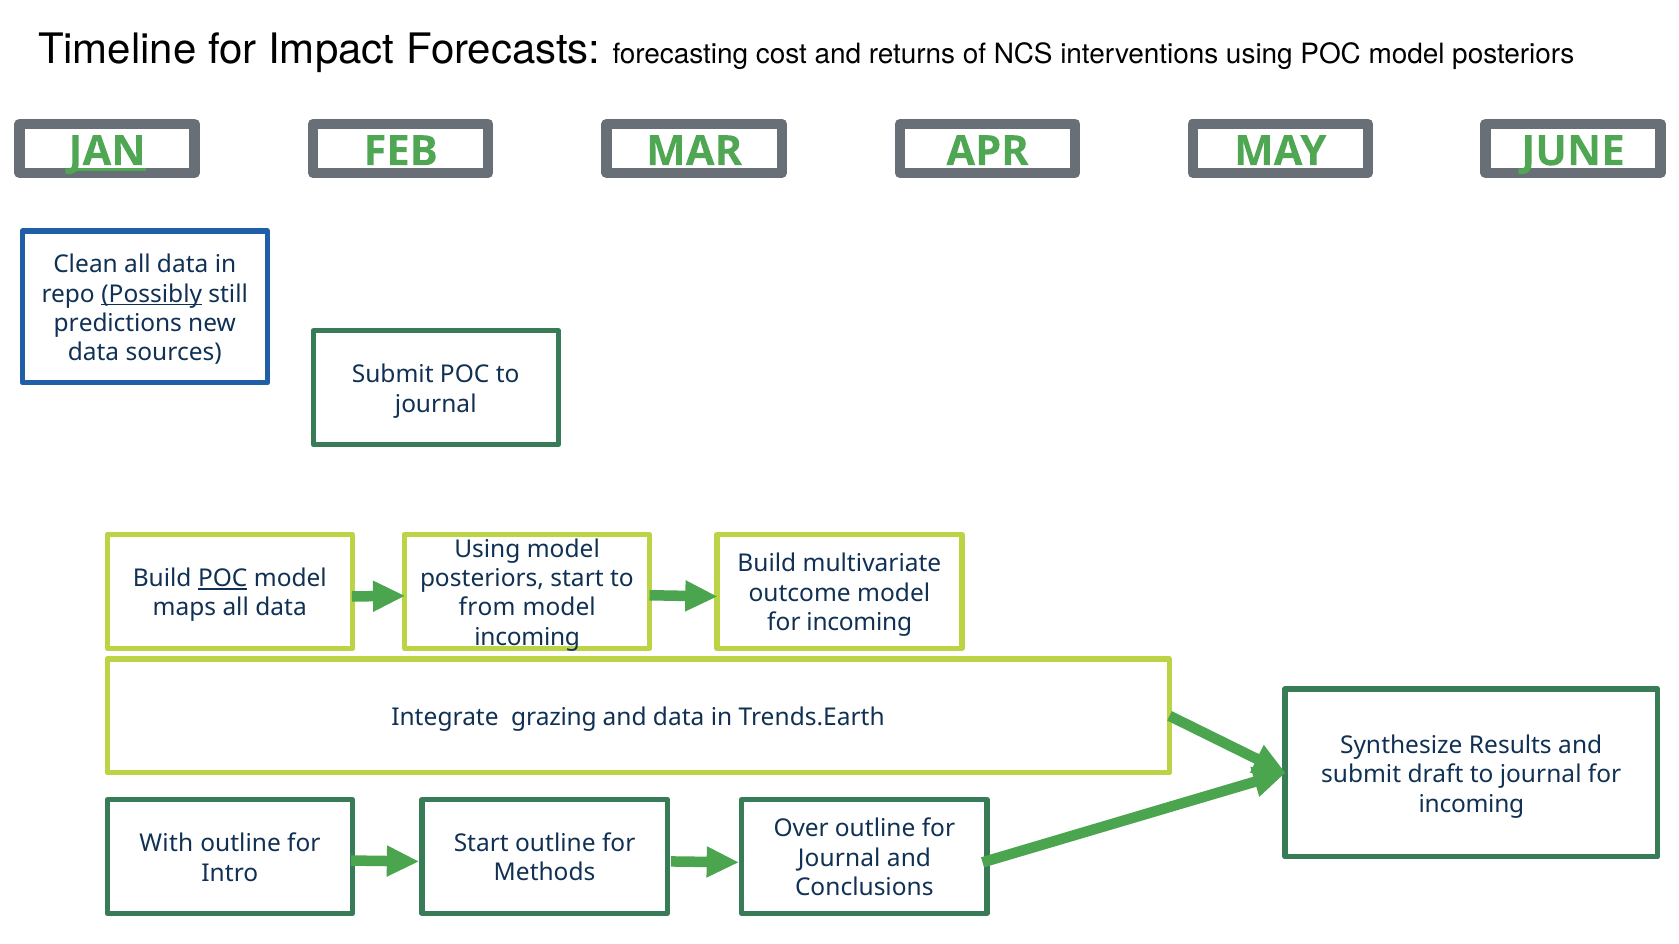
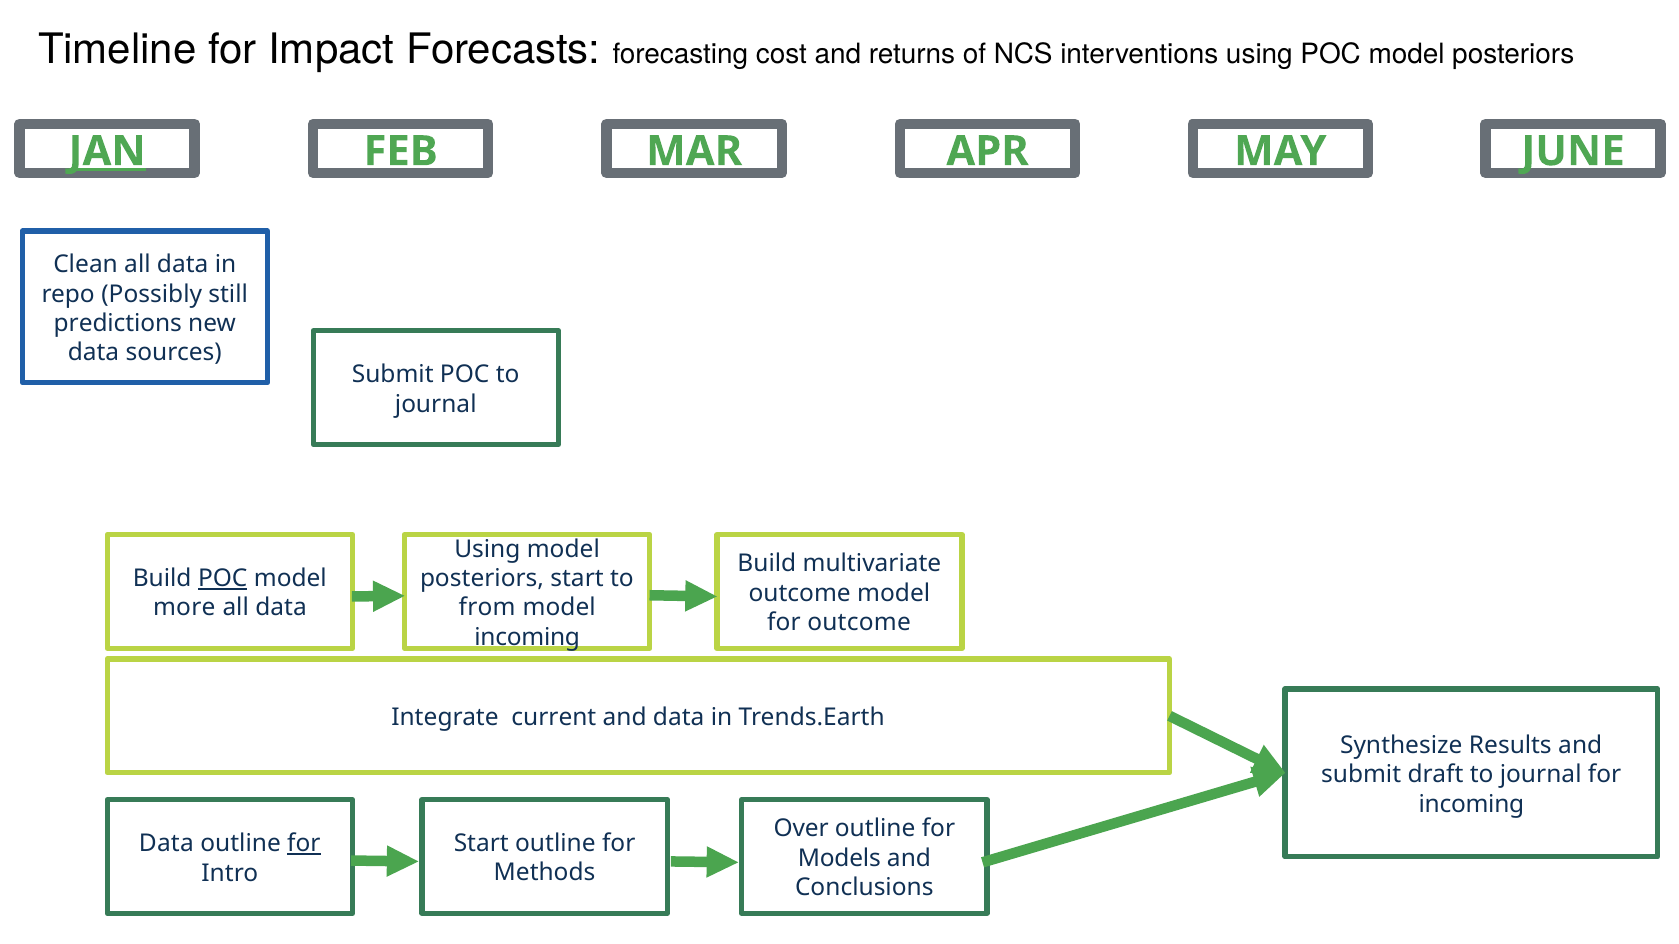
Possibly underline: present -> none (152, 294)
maps: maps -> more (184, 608)
incoming: incoming -> outcome (859, 623)
grazing: grazing -> current (554, 718)
With: With -> Data (166, 844)
for underline: none -> present (304, 844)
Journal: Journal -> Models (839, 858)
